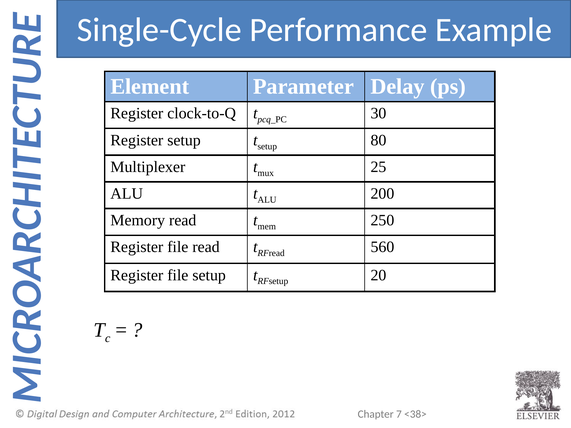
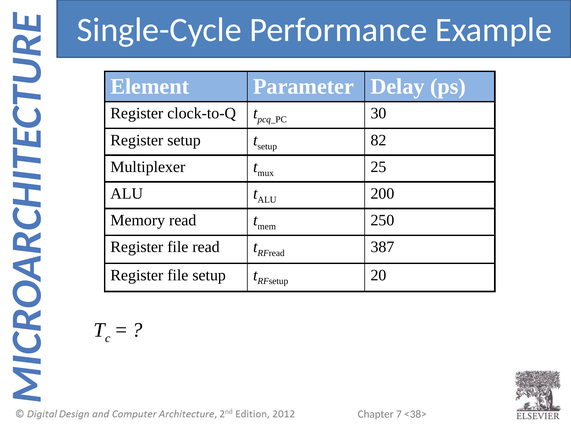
80: 80 -> 82 (378, 140)
560: 560 -> 387 (382, 247)
